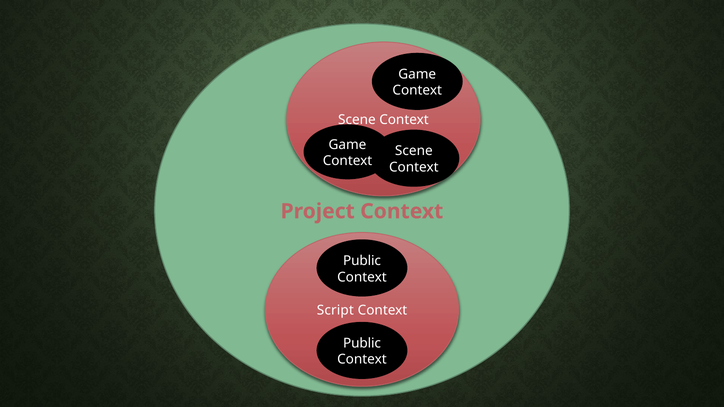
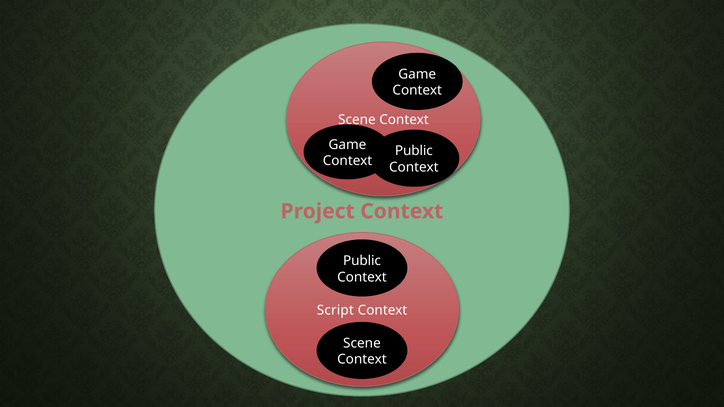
Scene: Scene -> Public (414, 151)
Public: Public -> Scene (362, 343)
